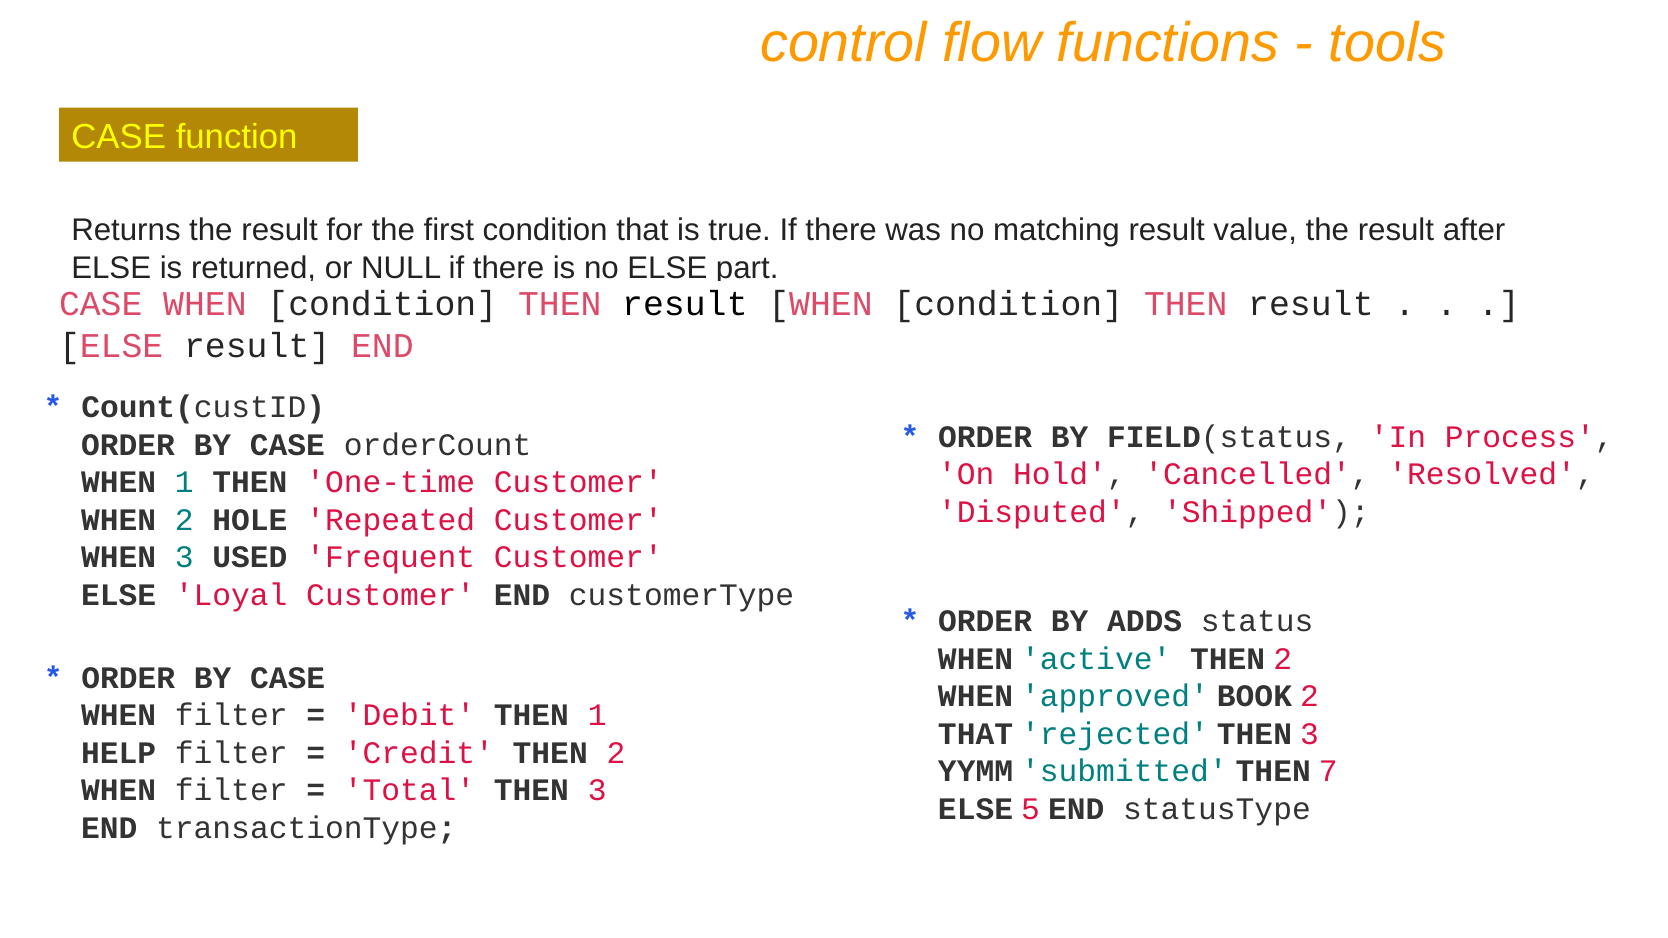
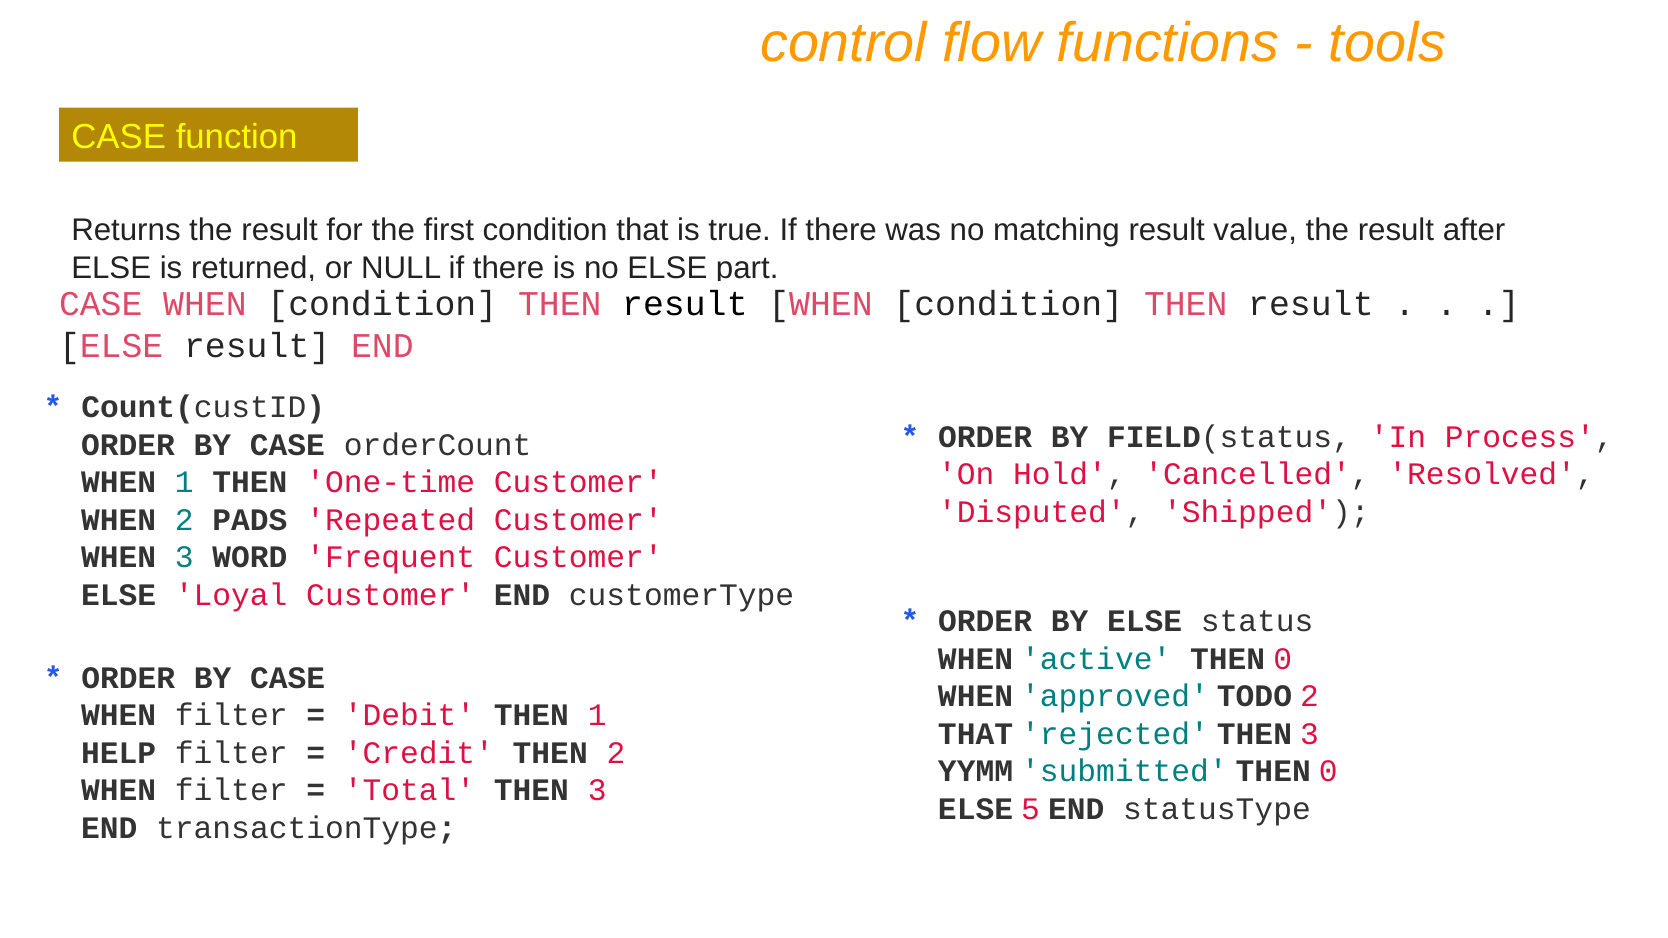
HOLE: HOLE -> PADS (250, 520)
USED: USED -> WORD (250, 558)
BY ADDS: ADDS -> ELSE (1145, 621)
active THEN 2: 2 -> 0 (1283, 659)
BOOK: BOOK -> TODO (1254, 696)
submitted THEN 7: 7 -> 0 (1328, 772)
